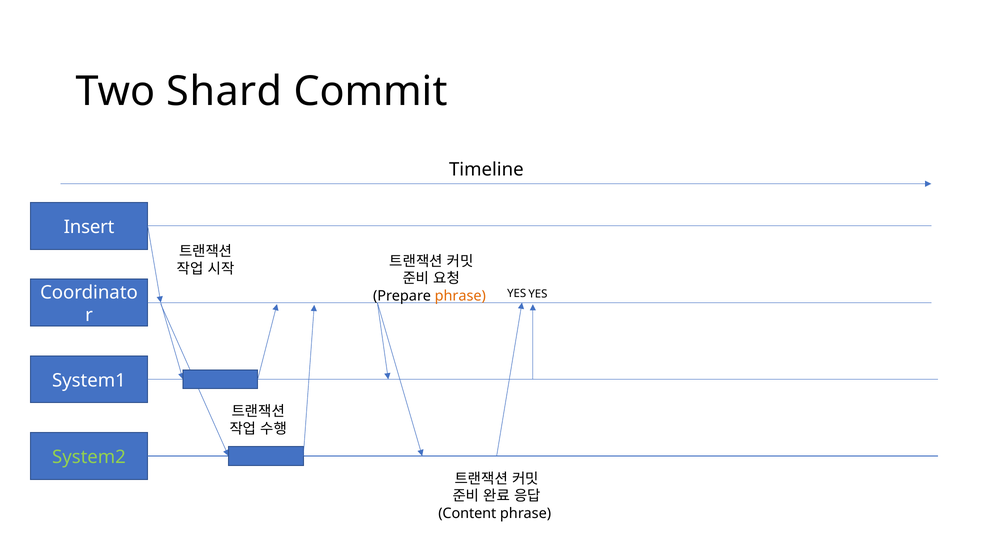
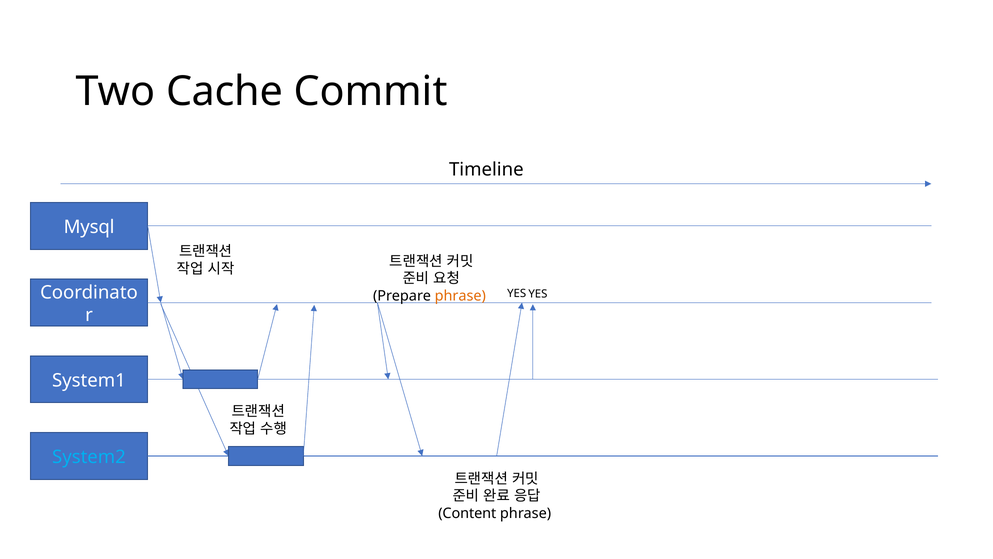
Shard: Shard -> Cache (225, 92)
Insert: Insert -> Mysql (89, 227)
System2 colour: light green -> light blue (89, 457)
